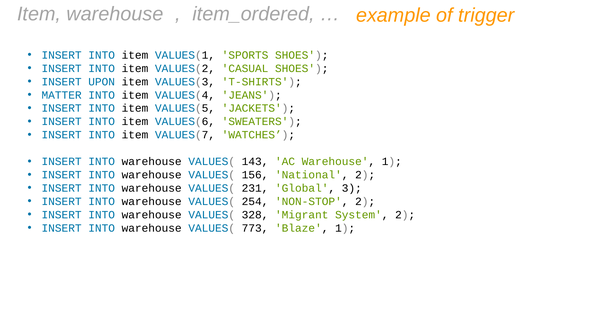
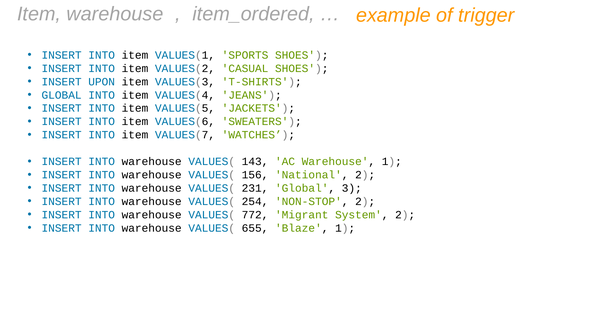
MATTER: MATTER -> GLOBAL (62, 95)
328: 328 -> 772 (255, 215)
773: 773 -> 655 (255, 229)
